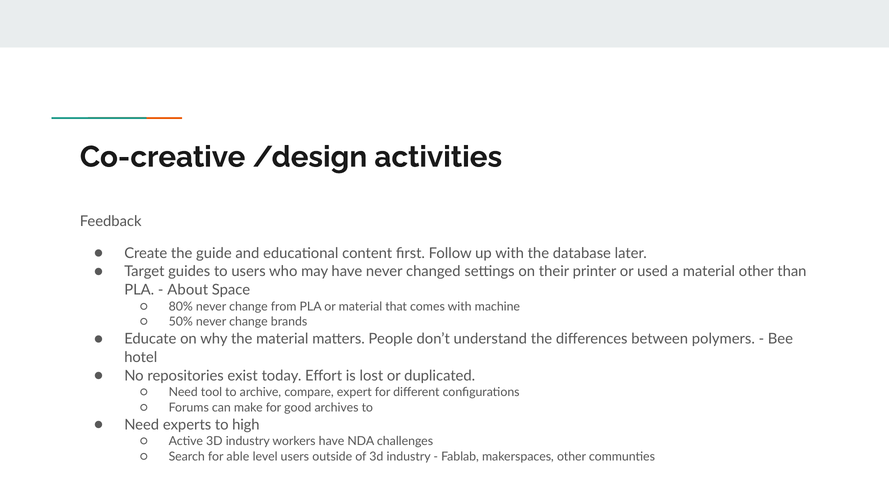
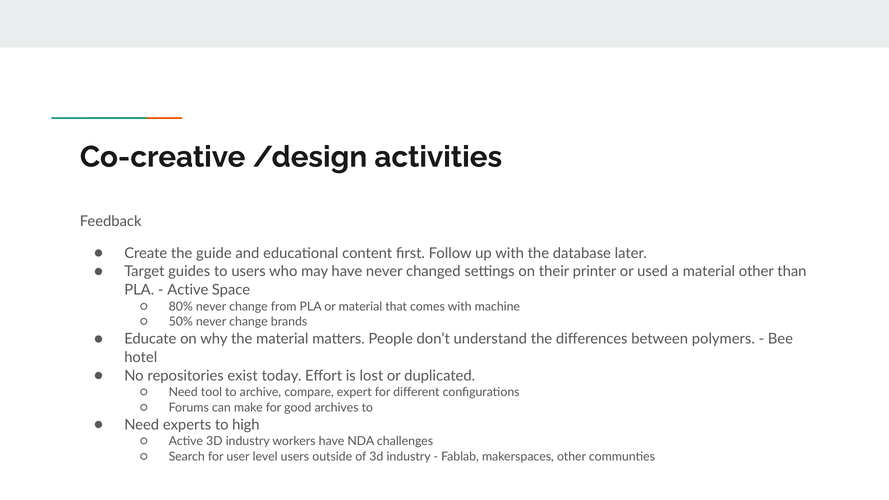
About: About -> Active (188, 290)
able: able -> user (238, 457)
